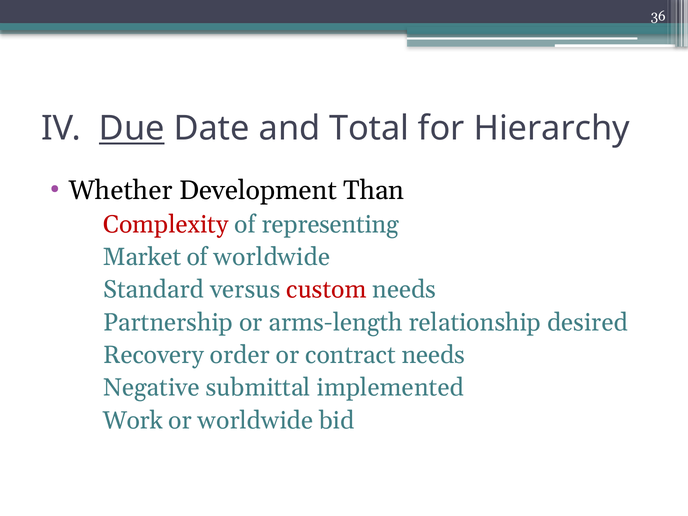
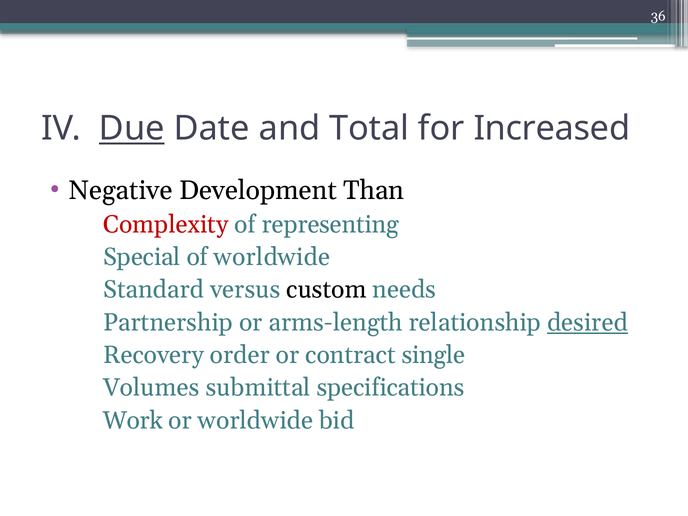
Hierarchy: Hierarchy -> Increased (552, 129)
Whether: Whether -> Negative (121, 191)
Market: Market -> Special (142, 257)
custom colour: red -> black (326, 290)
desired underline: none -> present (587, 322)
contract needs: needs -> single (433, 355)
Negative: Negative -> Volumes (151, 388)
implemented: implemented -> specifications (391, 388)
